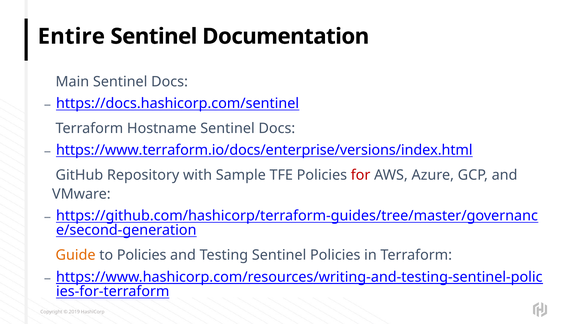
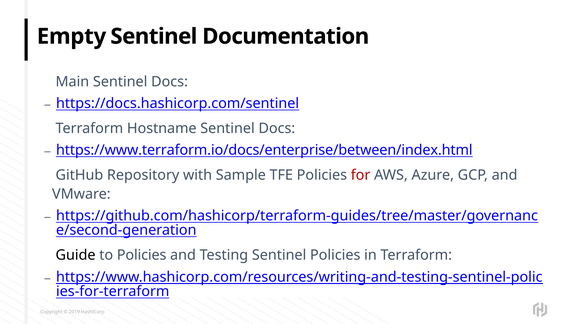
Entire: Entire -> Empty (72, 36)
https://www.terraform.io/docs/enterprise/versions/index.html: https://www.terraform.io/docs/enterprise/versions/index.html -> https://www.terraform.io/docs/enterprise/between/index.html (264, 150)
Guide colour: orange -> black (76, 255)
